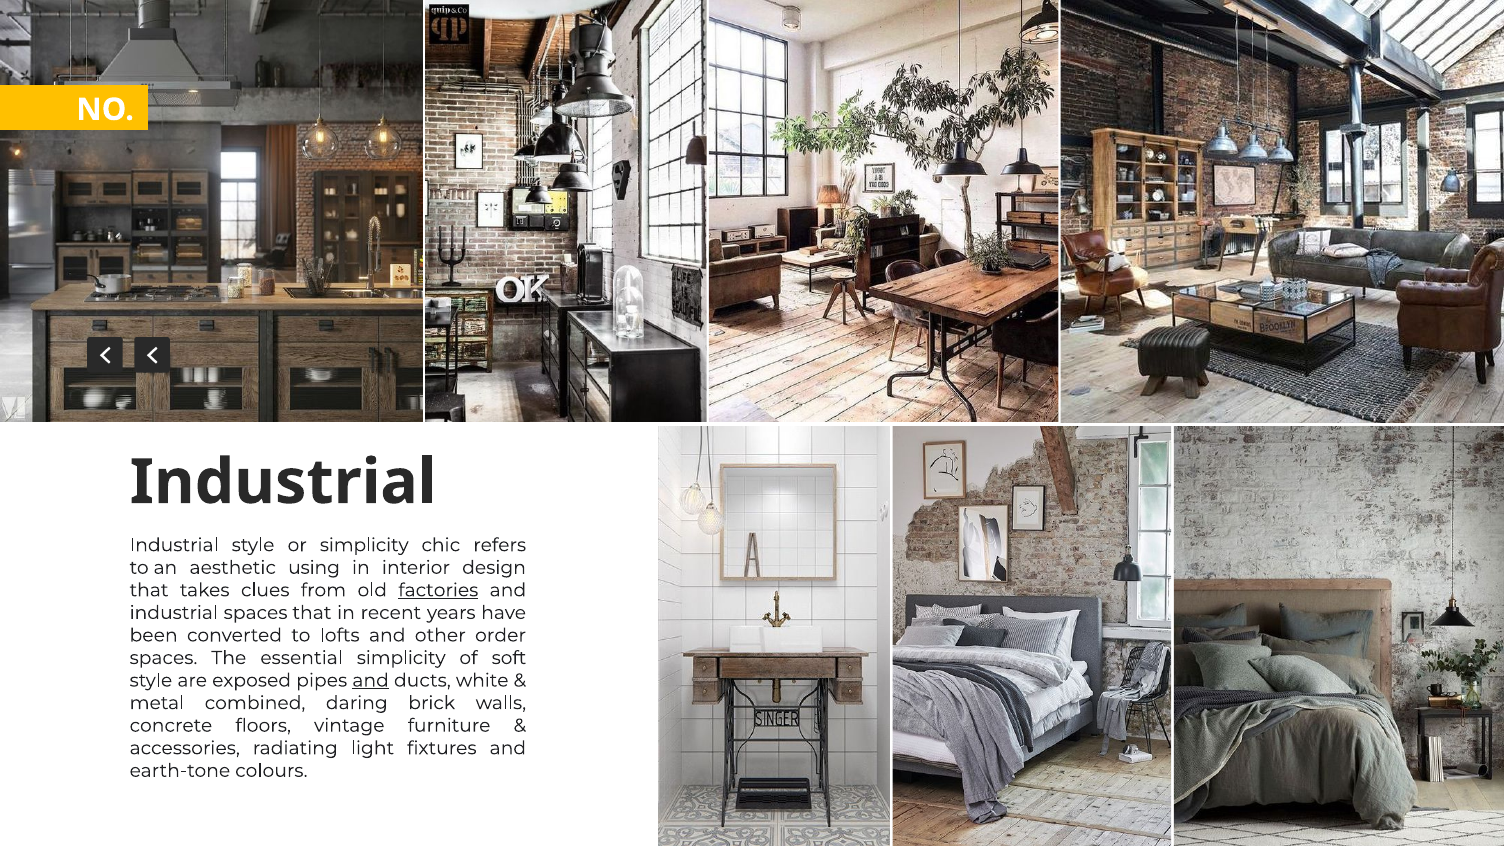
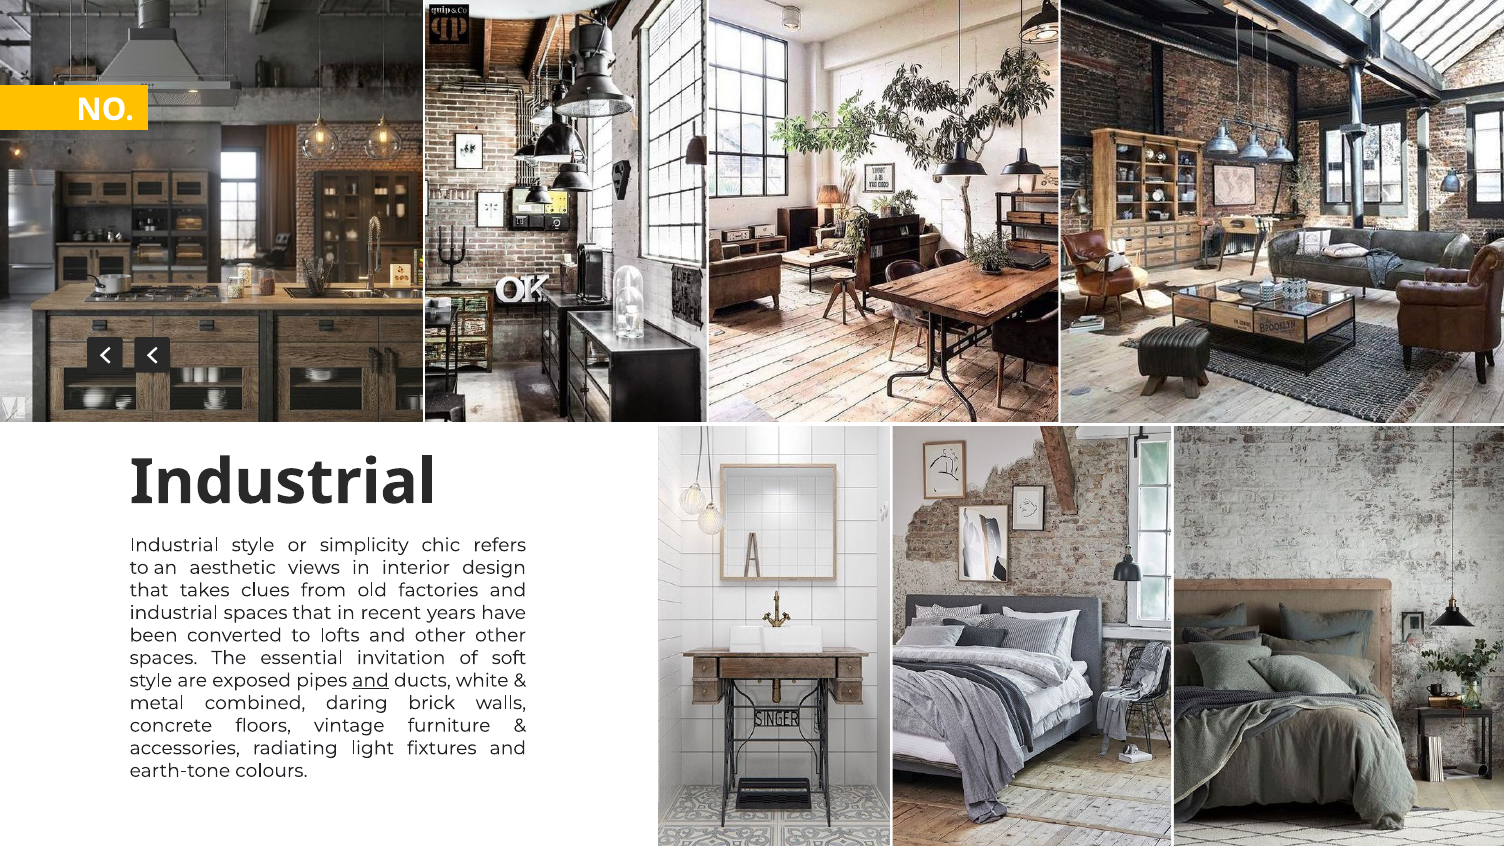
using: using -> views (314, 568)
factories underline: present -> none (438, 590)
other order: order -> other (501, 635)
essential simplicity: simplicity -> invitation (401, 658)
